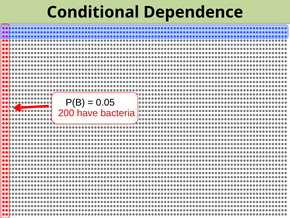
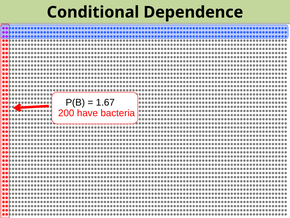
0.05: 0.05 -> 1.67 (105, 102)
